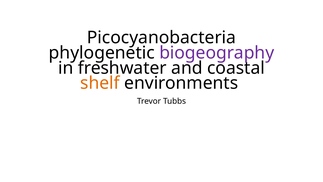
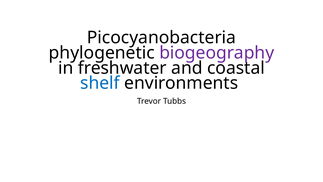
shelf colour: orange -> blue (100, 83)
